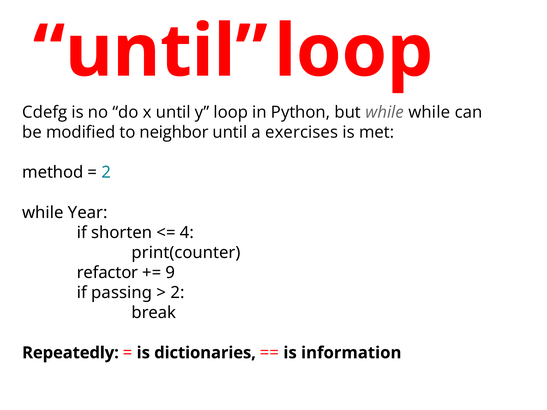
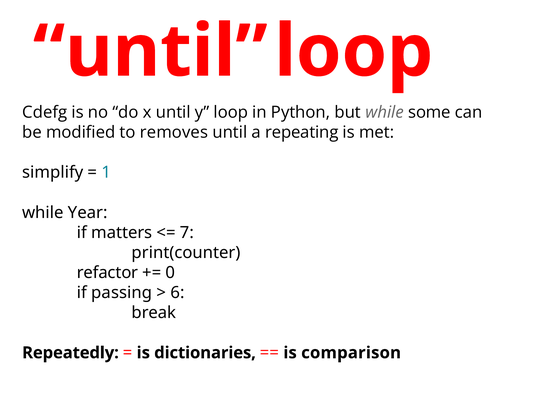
while: while -> some (429, 112)
neighbor: neighbor -> removes (174, 132)
exercises: exercises -> repeating (302, 132)
method: method -> simplify (53, 173)
2: 2 -> 1 (106, 173)
shorten: shorten -> matters (122, 233)
4: 4 -> 7 (187, 233)
9: 9 -> 0 (170, 273)
2: 2 -> 6 (177, 293)
information: information -> comparison (351, 353)
